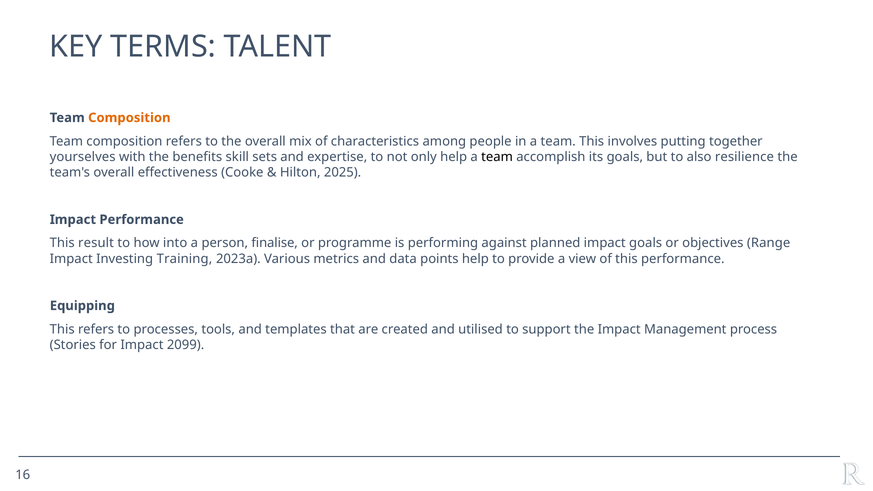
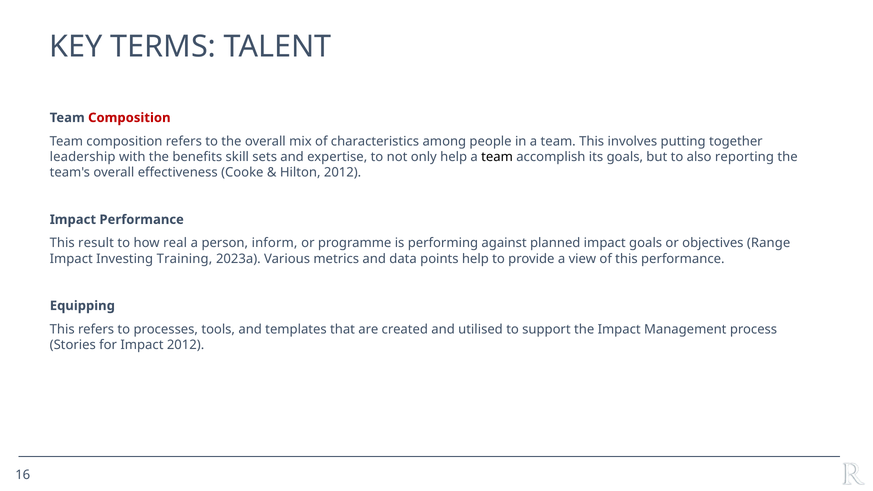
Composition colour: orange -> red (129, 118)
yourselves: yourselves -> leadership (83, 157)
resilience: resilience -> reporting (744, 157)
Hilton 2025: 2025 -> 2012 (343, 173)
into: into -> real (175, 243)
finalise: finalise -> inform (275, 243)
Impact 2099: 2099 -> 2012 (186, 345)
